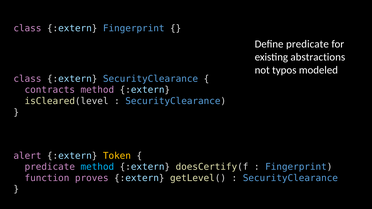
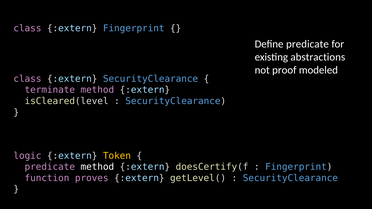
typos: typos -> proof (284, 70)
contracts: contracts -> terminate (50, 90)
alert: alert -> logic (27, 156)
method colour: light blue -> white (97, 167)
